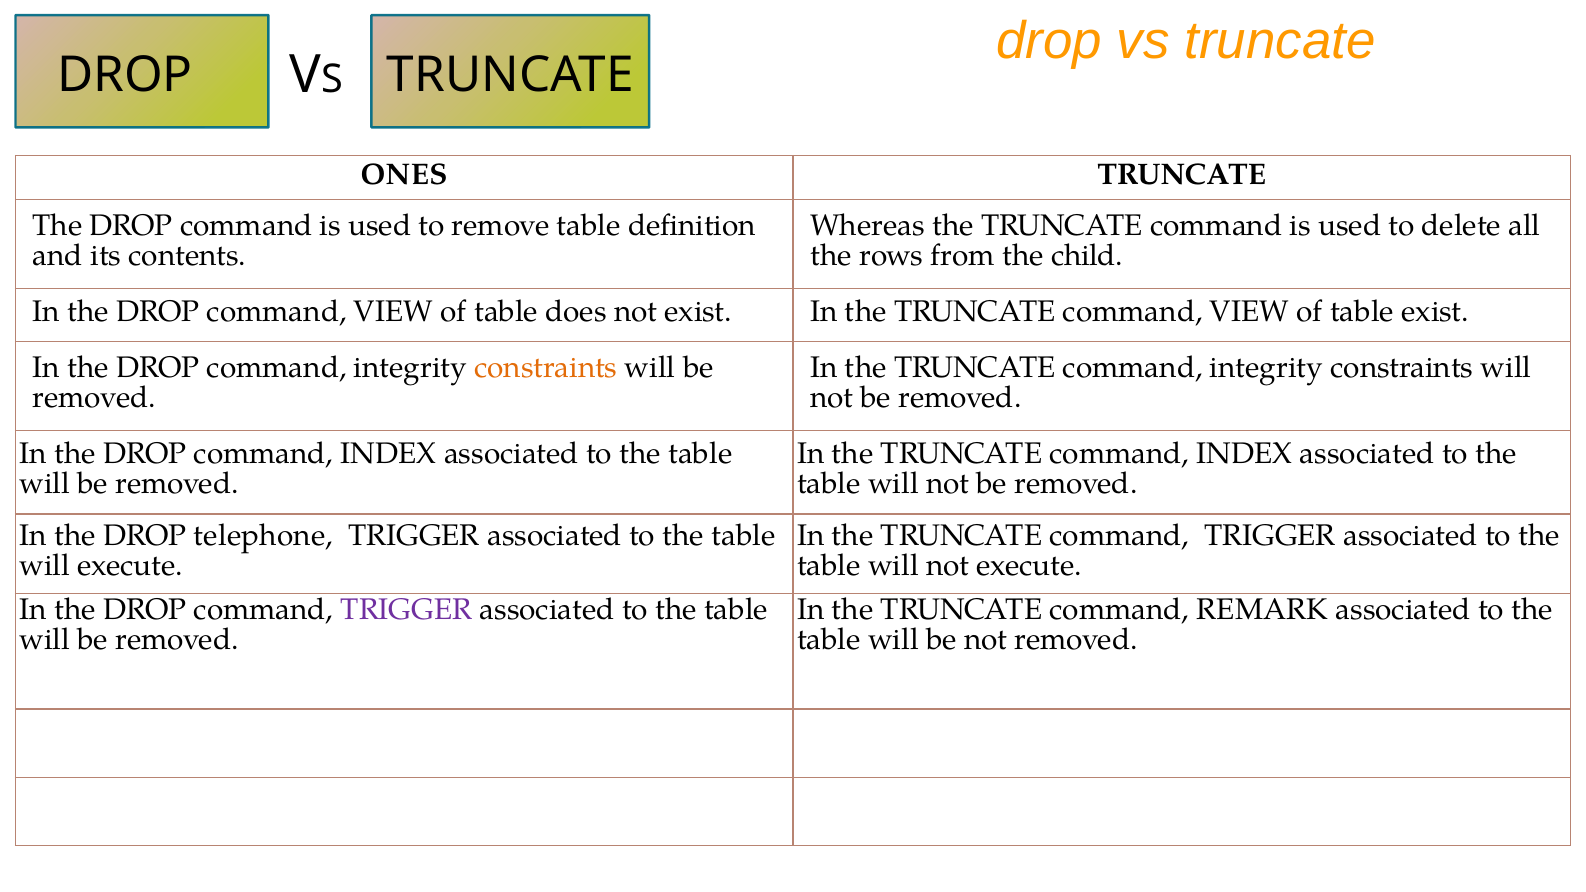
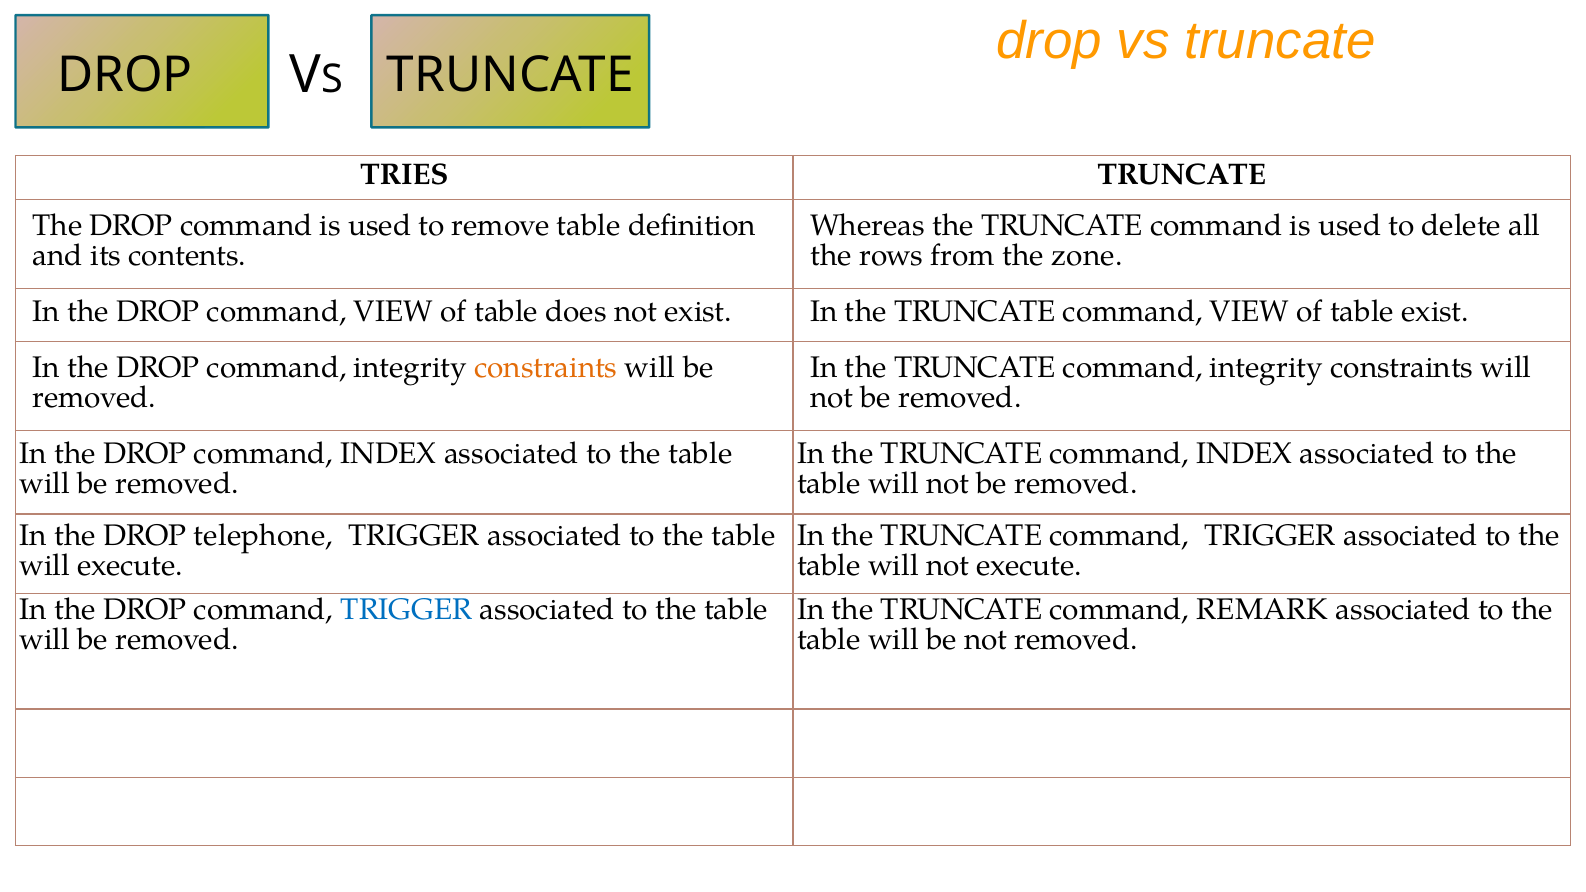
ONES: ONES -> TRIES (404, 175)
child: child -> zone (1087, 256)
TRIGGER colour: purple -> blue (407, 610)
